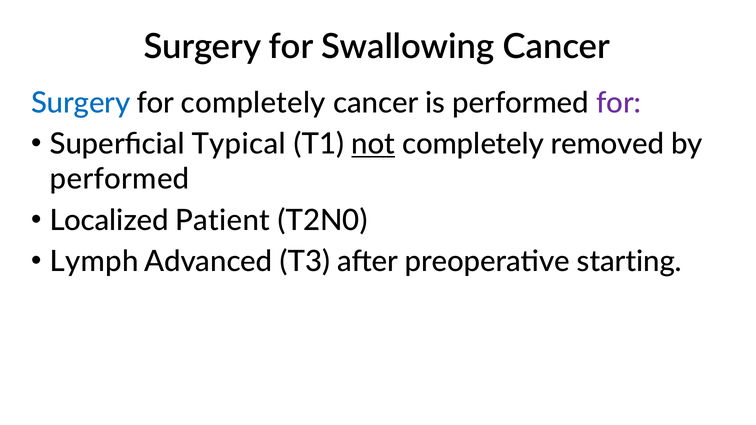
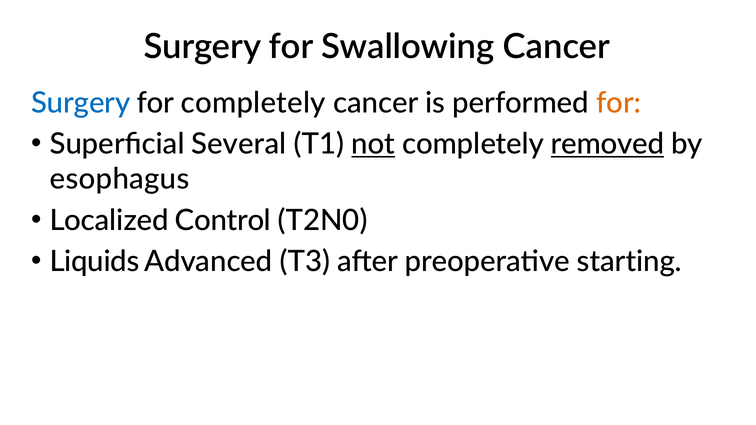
for colour: purple -> orange (619, 103)
Typical: Typical -> Several (239, 144)
removed underline: none -> present (608, 144)
performed: performed -> esophagus (120, 179)
Patient: Patient -> Control (223, 221)
Lymph: Lymph -> Liquids (94, 262)
